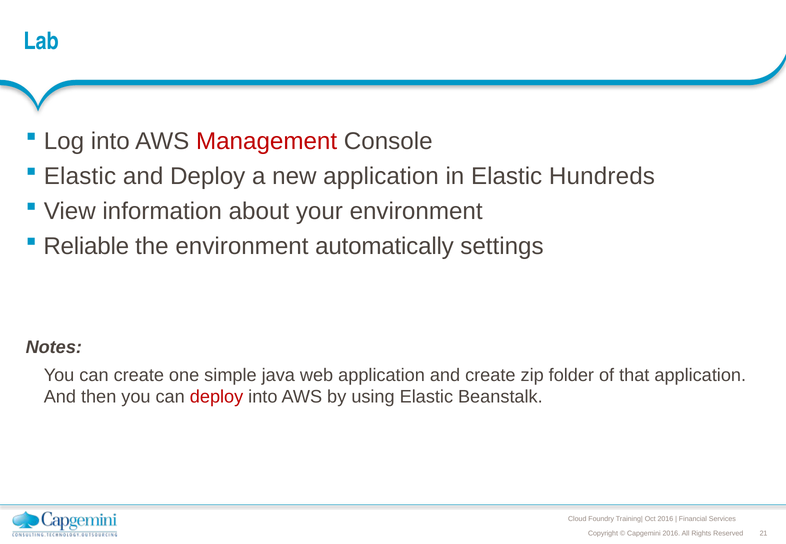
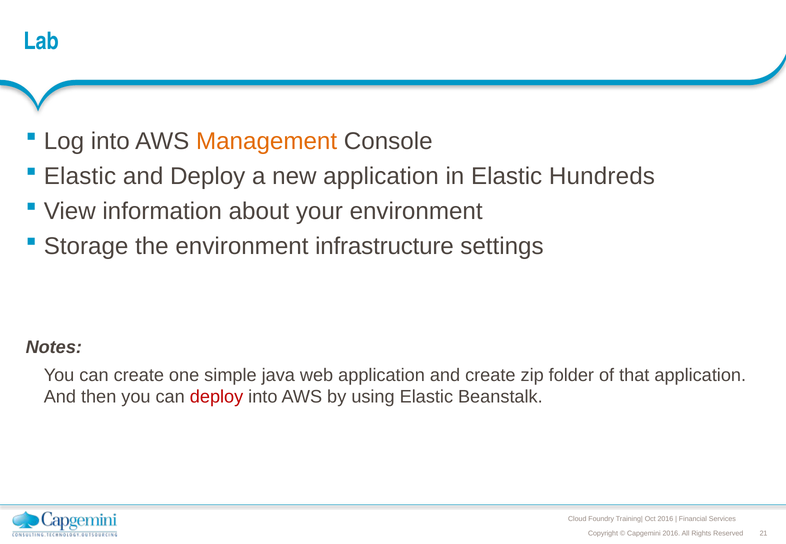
Management colour: red -> orange (267, 141)
Reliable: Reliable -> Storage (86, 246)
automatically: automatically -> infrastructure (384, 246)
